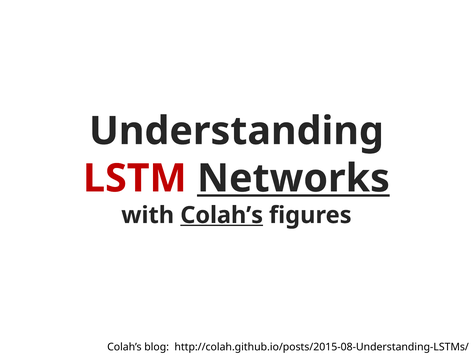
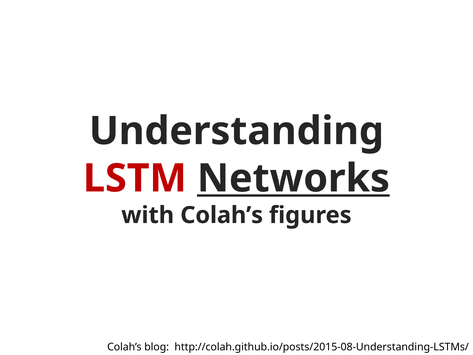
Colah’s underline: present -> none (222, 215)
